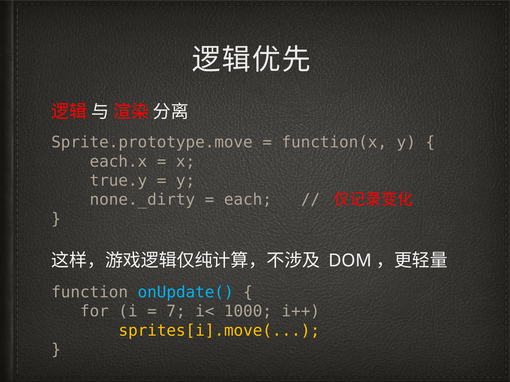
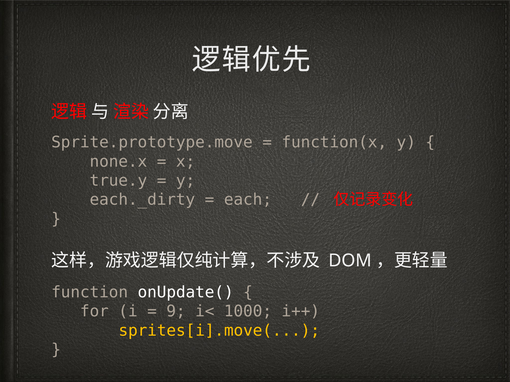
each.x: each.x -> none.x (118, 162)
none._dirty: none._dirty -> each._dirty (142, 200)
onUpdate( colour: light blue -> white (186, 293)
7: 7 -> 9 (176, 312)
